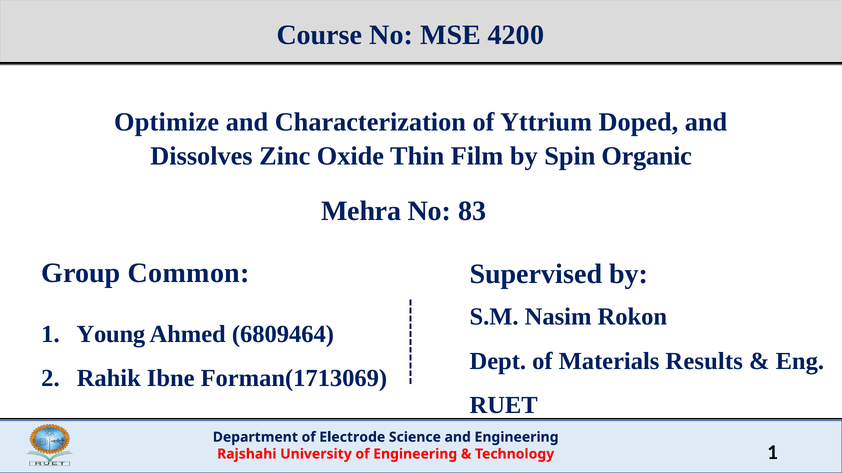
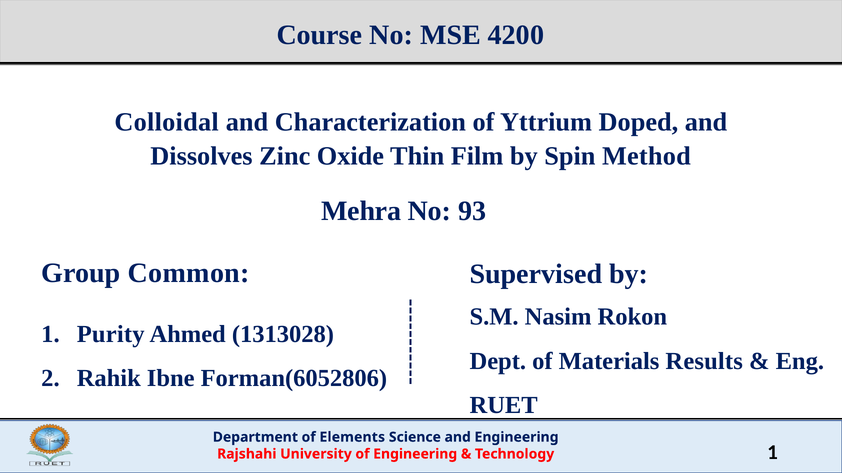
Optimize: Optimize -> Colloidal (167, 122)
Organic: Organic -> Method (646, 156)
83: 83 -> 93 (472, 211)
Young: Young -> Purity (111, 335)
6809464: 6809464 -> 1313028 (283, 335)
Forman(1713069: Forman(1713069 -> Forman(6052806 (294, 379)
Electrode: Electrode -> Elements (352, 438)
